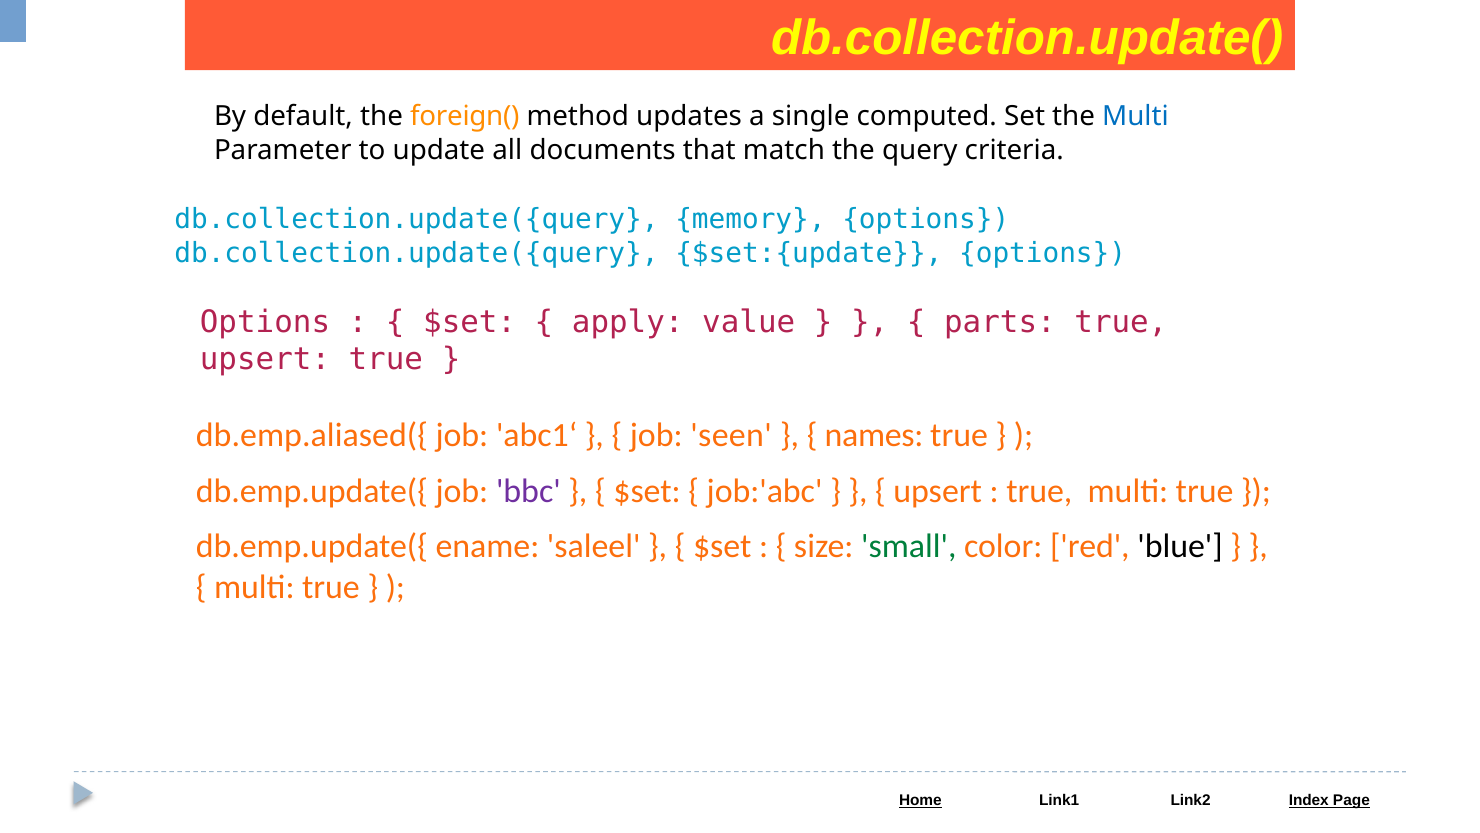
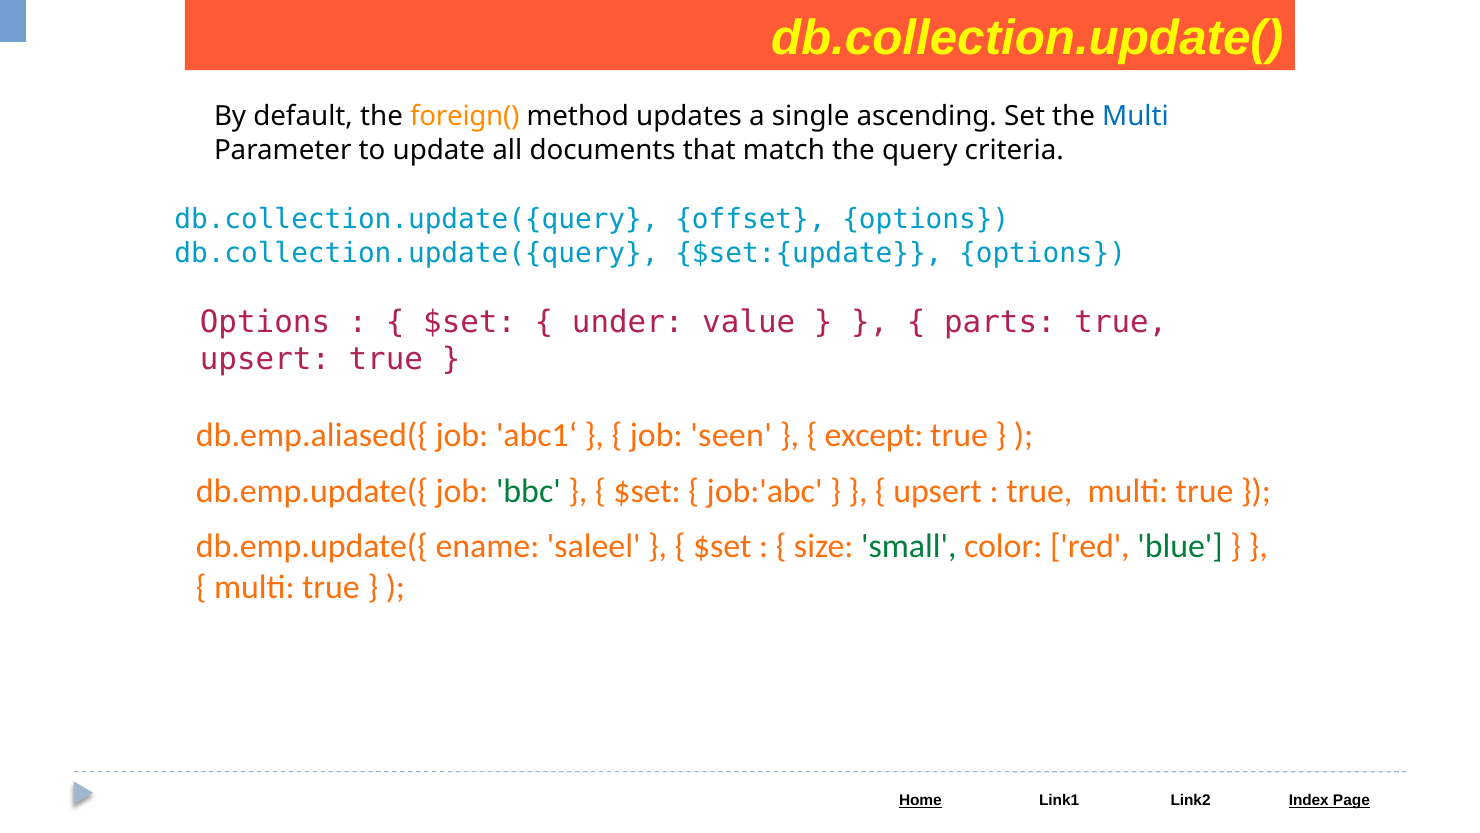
computed: computed -> ascending (927, 117)
memory: memory -> offset (750, 220)
apply: apply -> under (628, 322)
names: names -> except (874, 435)
bbc colour: purple -> green (528, 491)
blue colour: black -> green (1180, 546)
